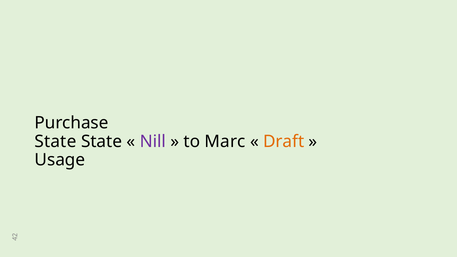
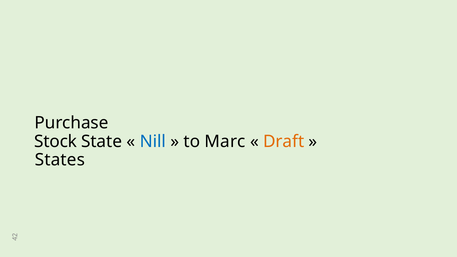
State: State -> Stock (56, 141)
Nill colour: purple -> blue (153, 141)
Usage: Usage -> States (60, 160)
